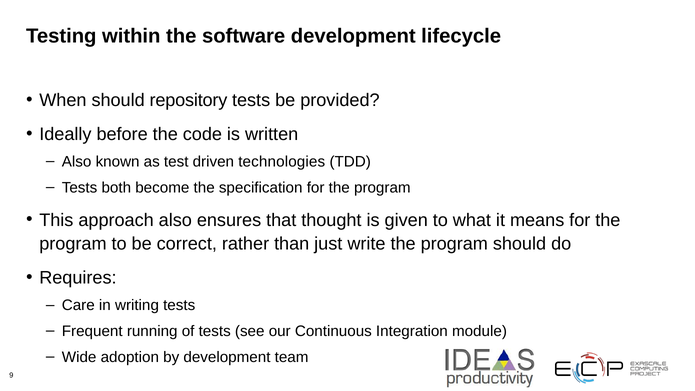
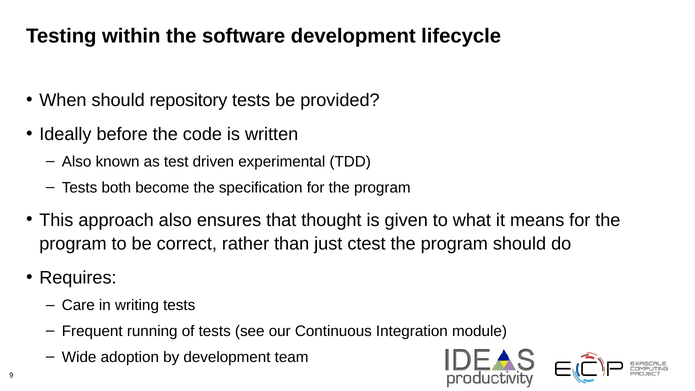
technologies: technologies -> experimental (282, 162)
write: write -> ctest (366, 244)
